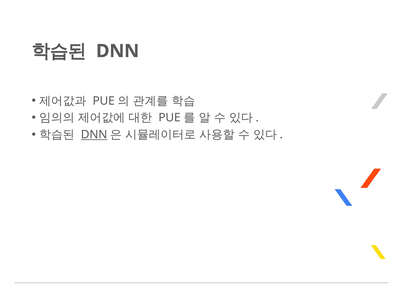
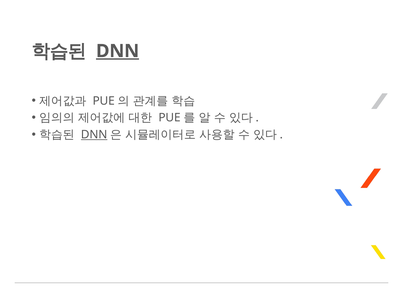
DNN underline: none -> present (118, 51)
